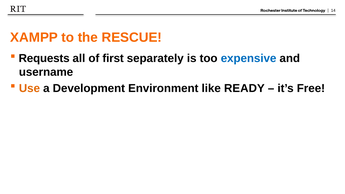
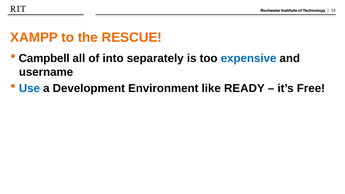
Requests: Requests -> Campbell (44, 58)
first: first -> into (113, 58)
Use colour: orange -> blue (29, 88)
